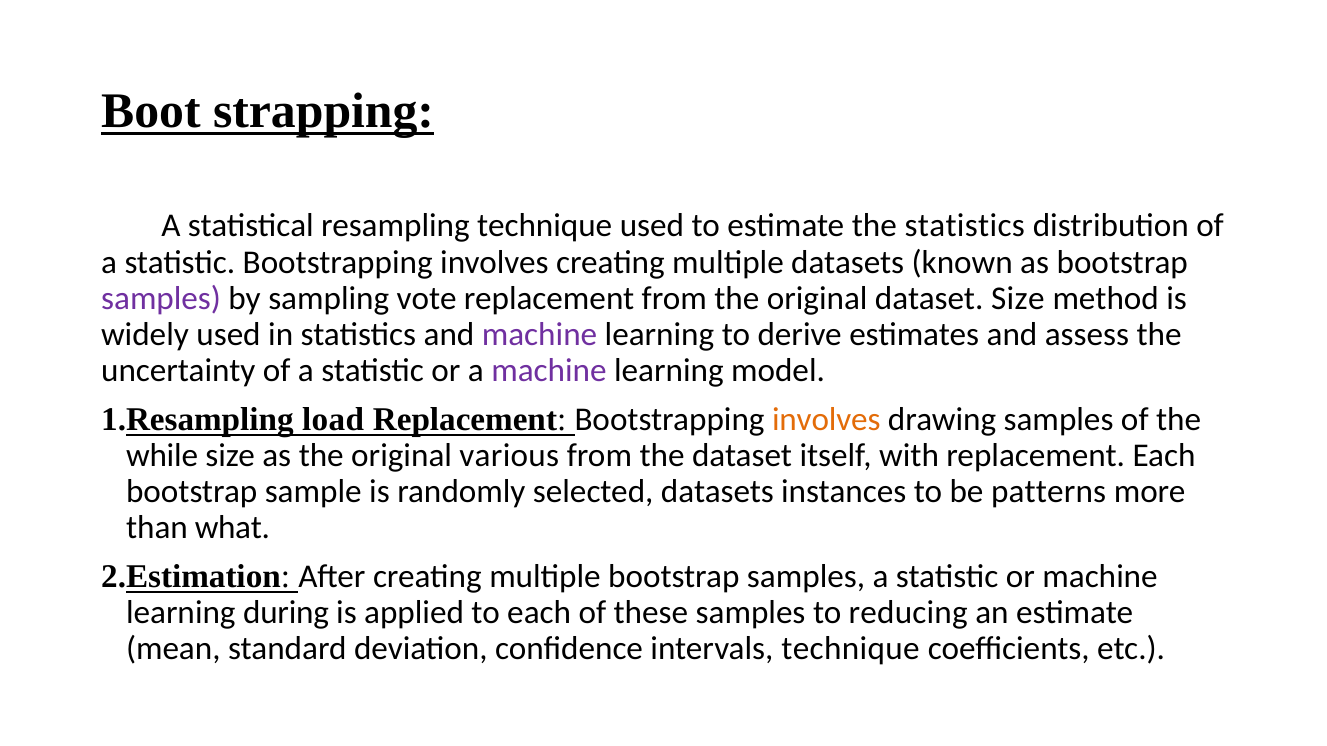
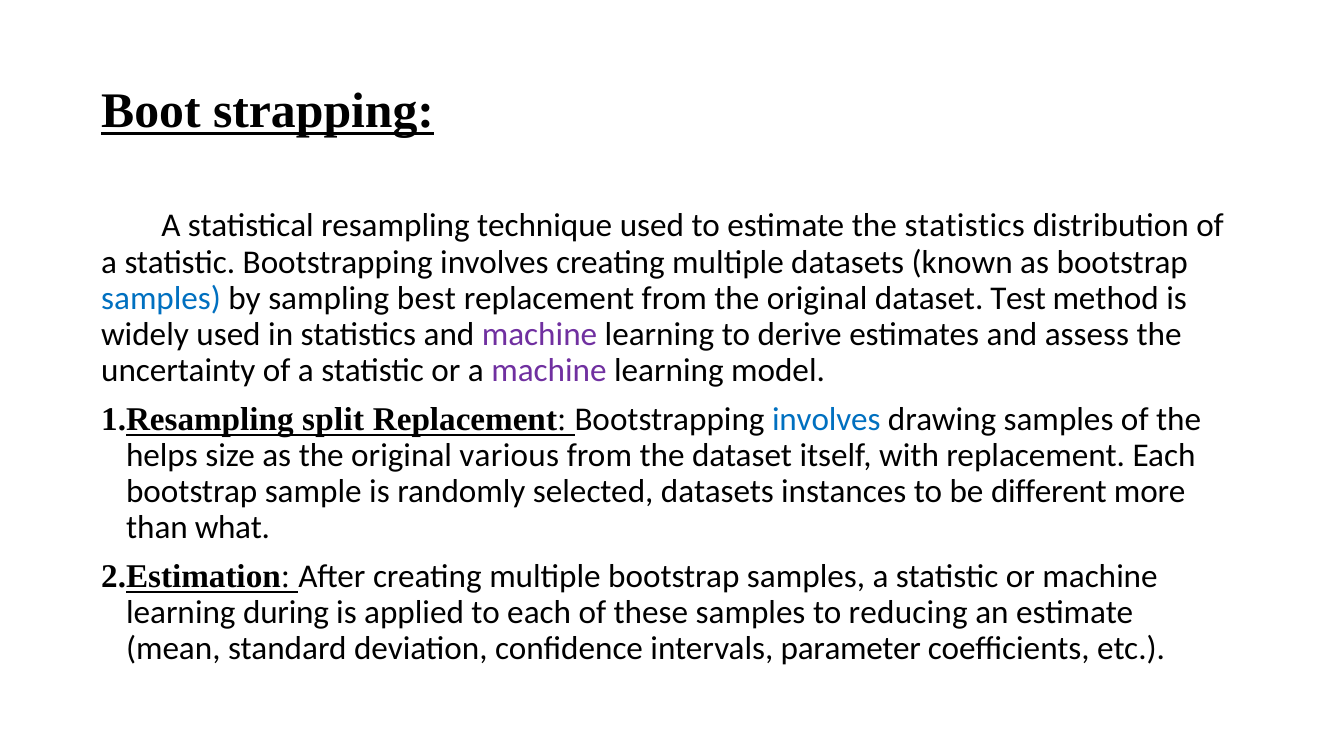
samples colour: purple -> blue (161, 299)
vote: vote -> best (426, 299)
dataset Size: Size -> Test (1018, 299)
load: load -> split (333, 420)
involves colour: orange -> blue (826, 420)
while: while -> helps (162, 456)
patterns: patterns -> different (1049, 492)
intervals technique: technique -> parameter (851, 649)
